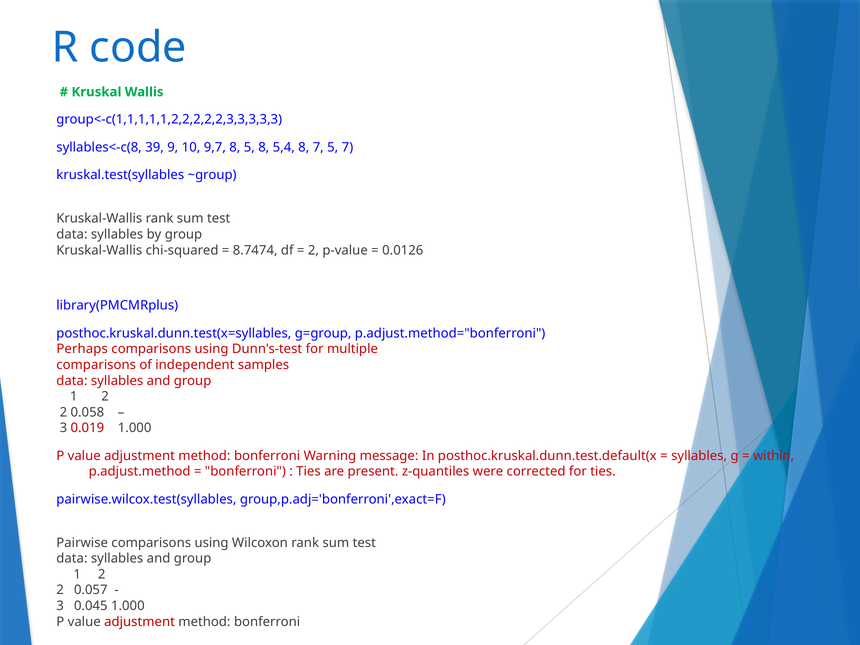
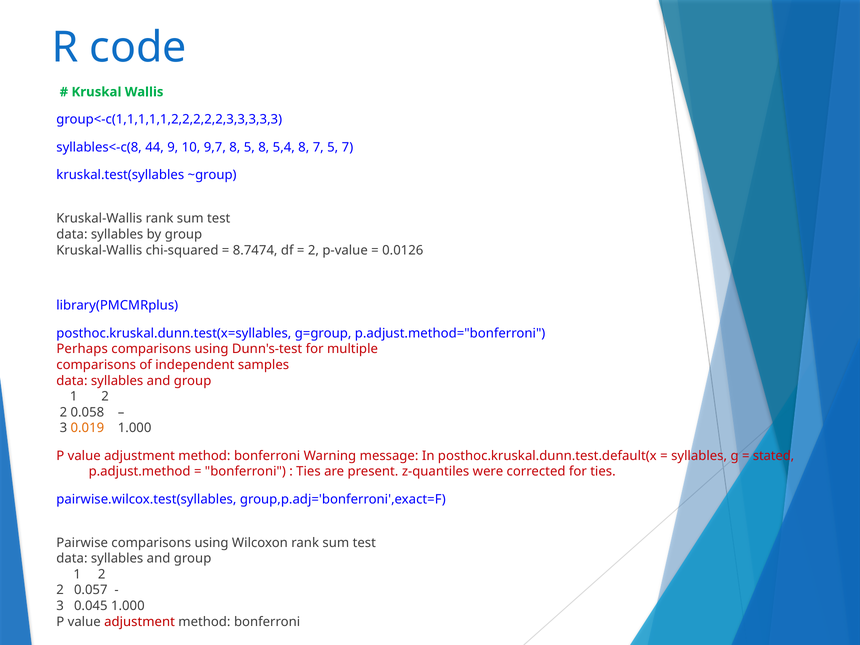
39: 39 -> 44 (155, 147)
0.019 colour: red -> orange (87, 428)
within: within -> stated (774, 456)
